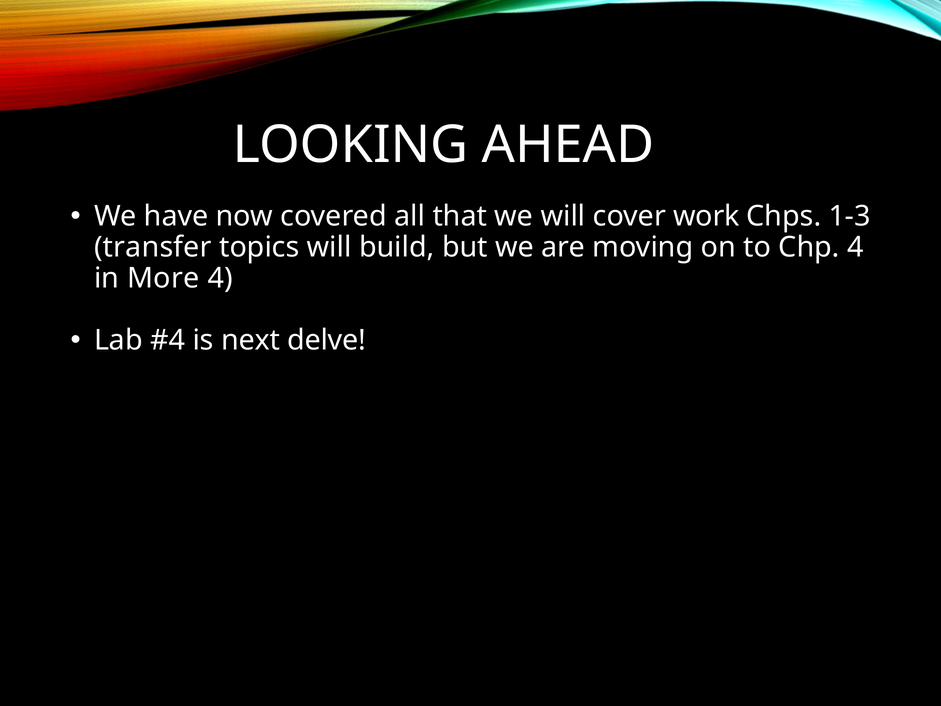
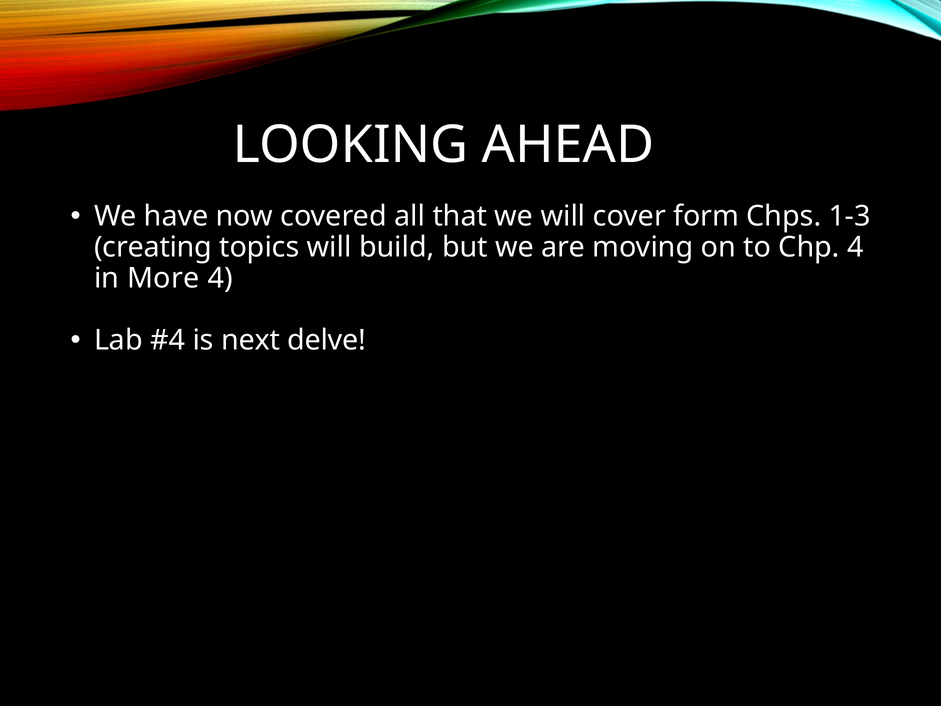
work: work -> form (706, 216)
transfer: transfer -> creating (153, 247)
